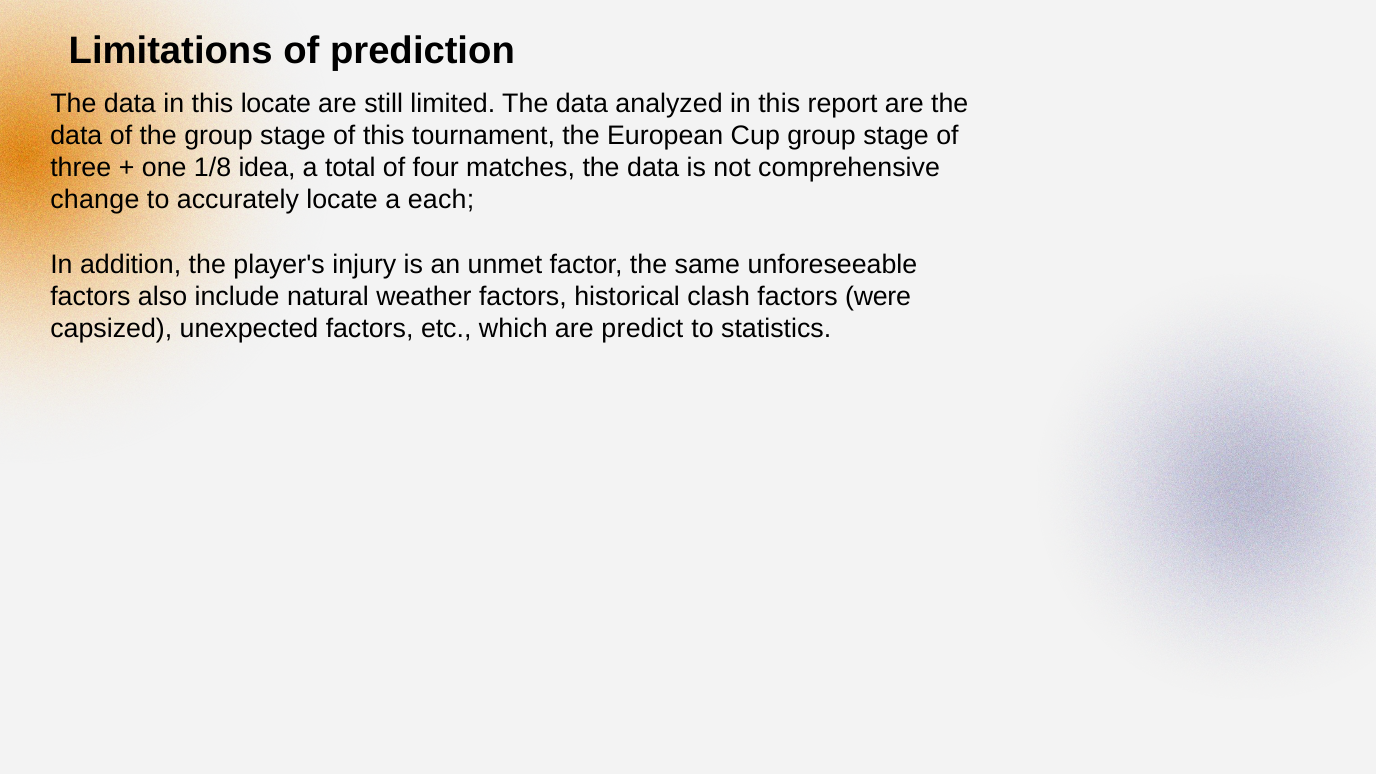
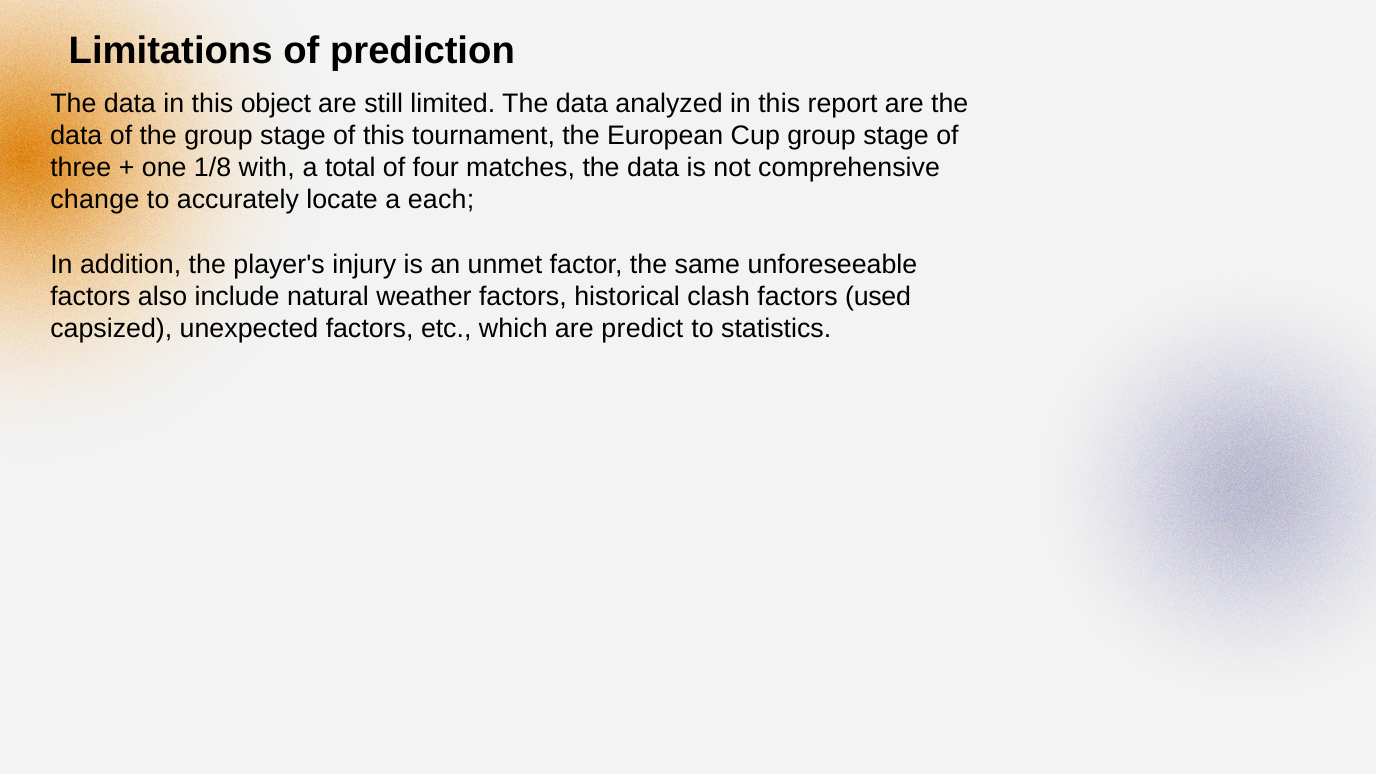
this locate: locate -> object (276, 104)
idea: idea -> with (267, 168)
were: were -> used (878, 296)
